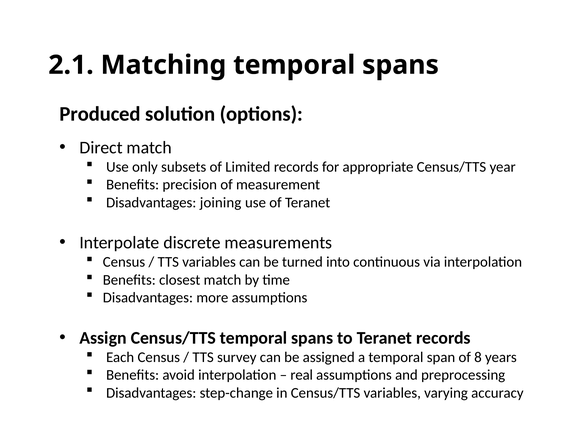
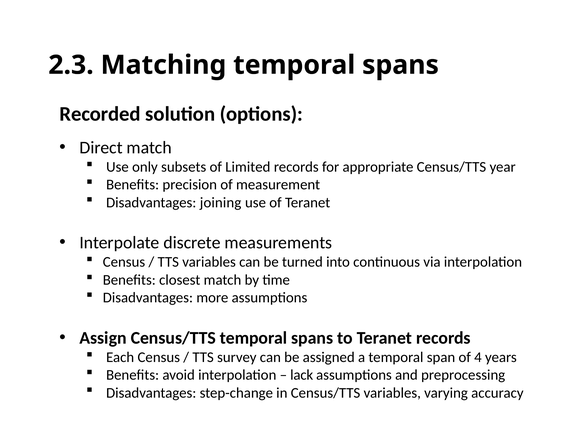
2.1: 2.1 -> 2.3 (71, 65)
Produced: Produced -> Recorded (100, 114)
8: 8 -> 4 (478, 357)
real: real -> lack (302, 374)
